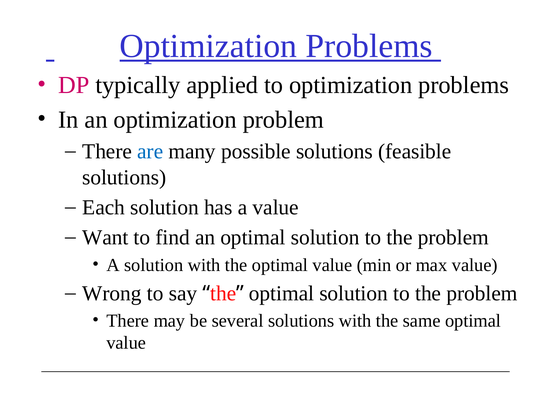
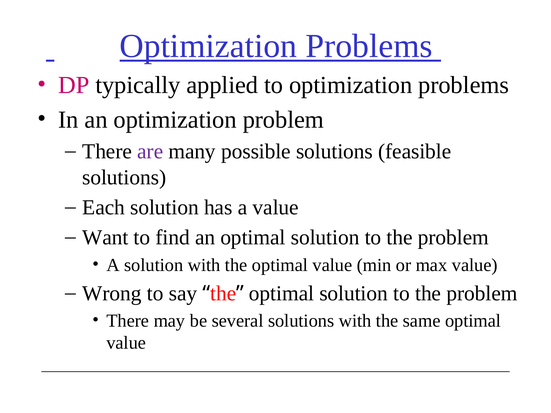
are colour: blue -> purple (150, 152)
